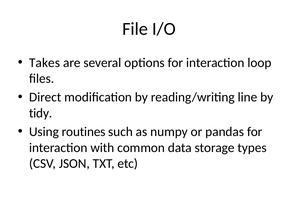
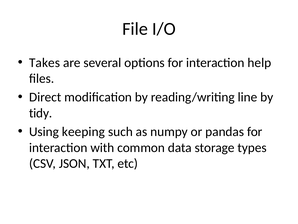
loop: loop -> help (259, 63)
routines: routines -> keeping (83, 131)
